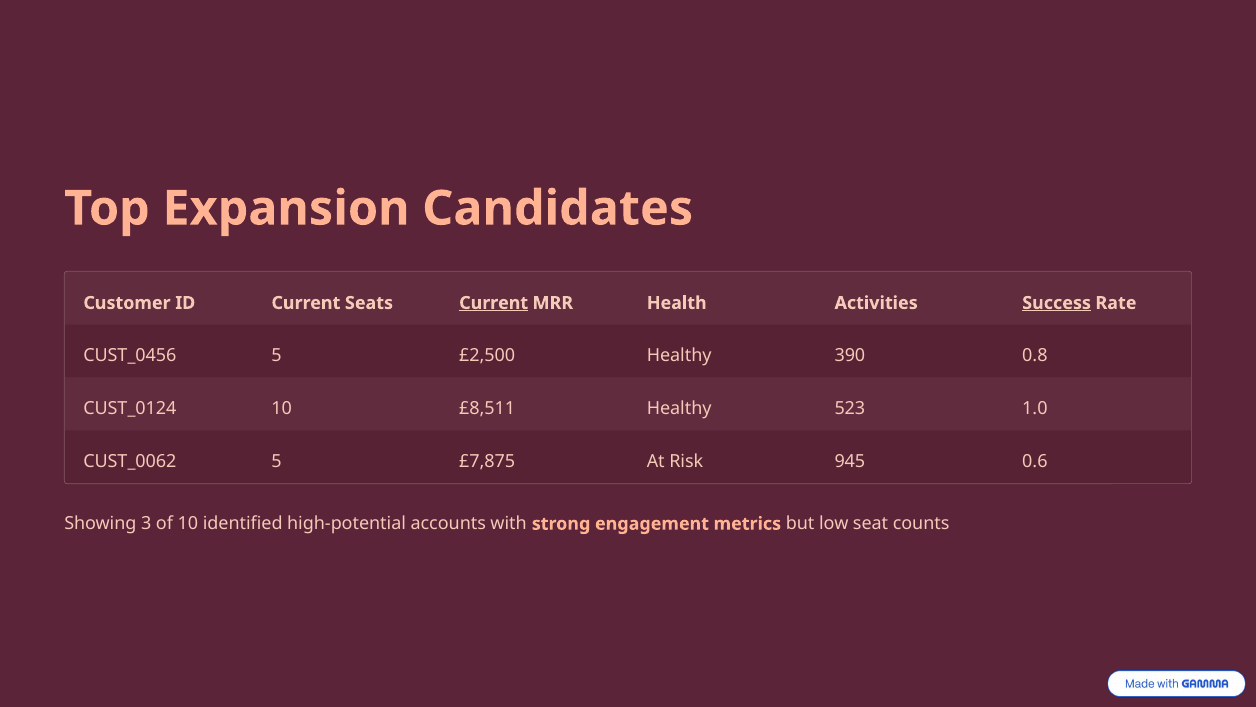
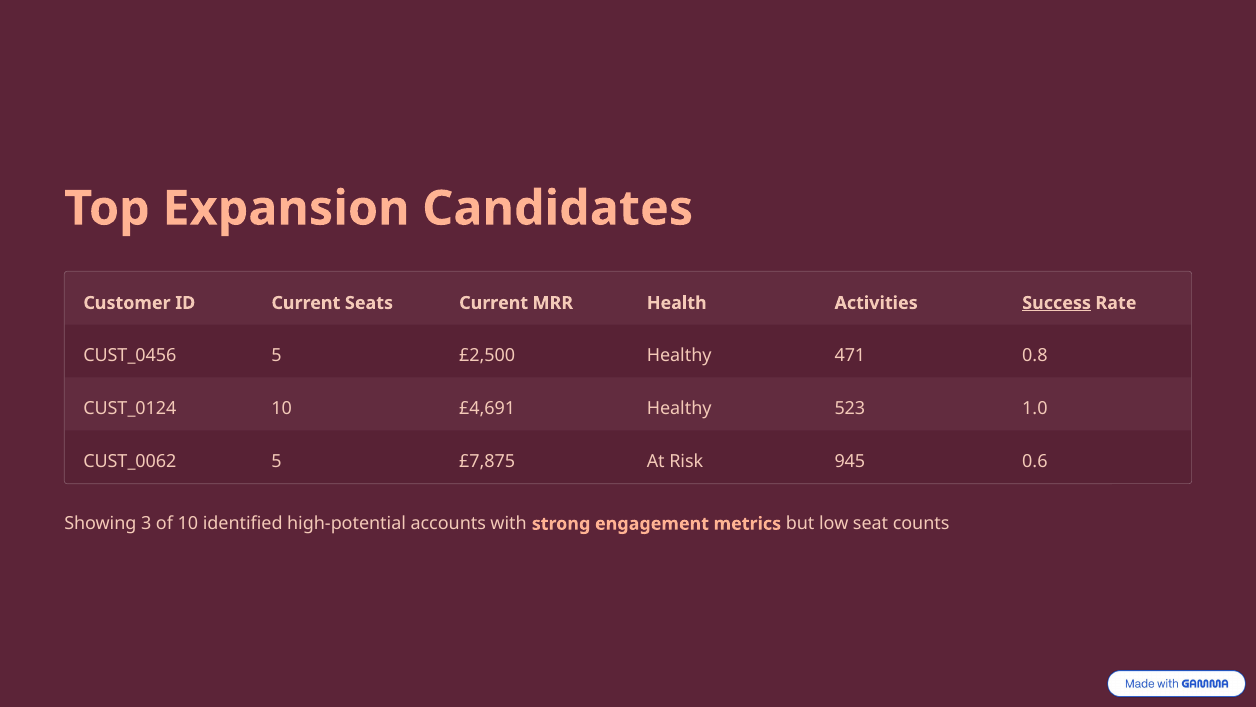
Current underline: present -> none (494, 303)
390: 390 -> 471 (850, 356)
£8,511: £8,511 -> £4,691 (487, 408)
